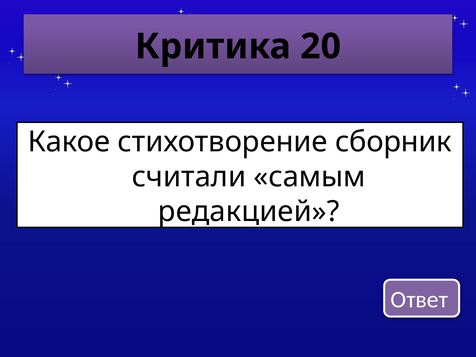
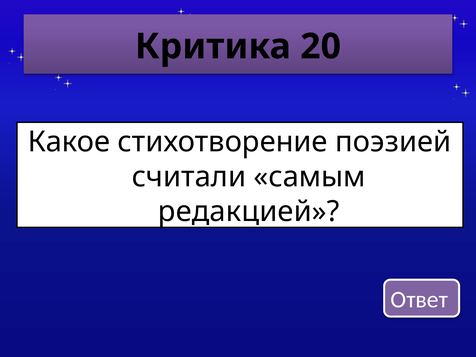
сборник: сборник -> поэзией (393, 142)
